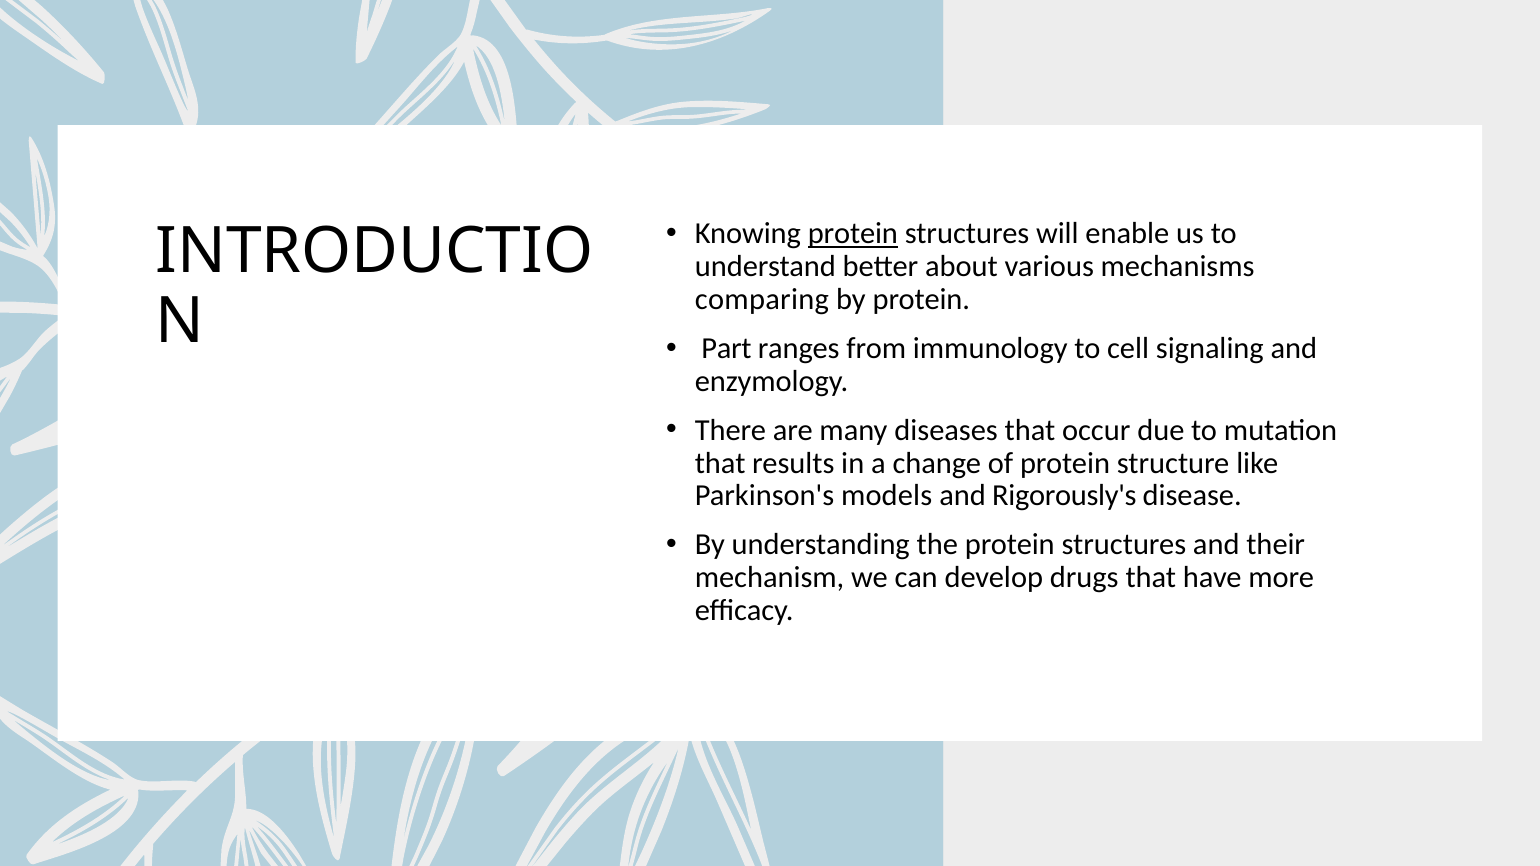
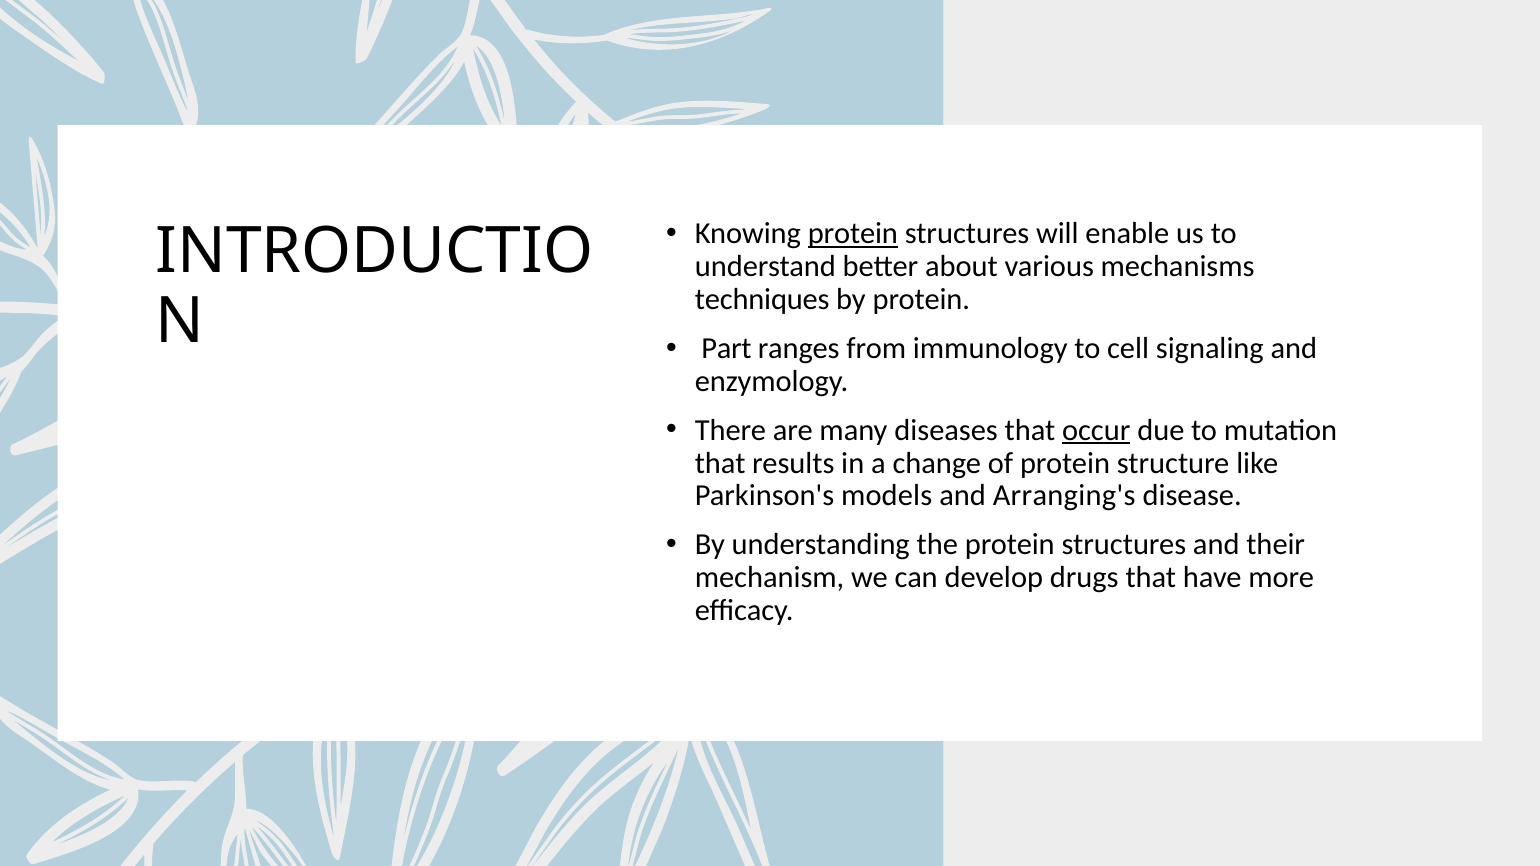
comparing: comparing -> techniques (762, 300)
occur underline: none -> present (1096, 430)
Rigorously's: Rigorously's -> Arranging's (1064, 496)
